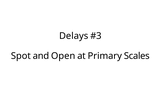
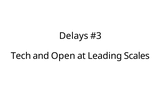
Spot: Spot -> Tech (21, 56)
Primary: Primary -> Leading (105, 56)
